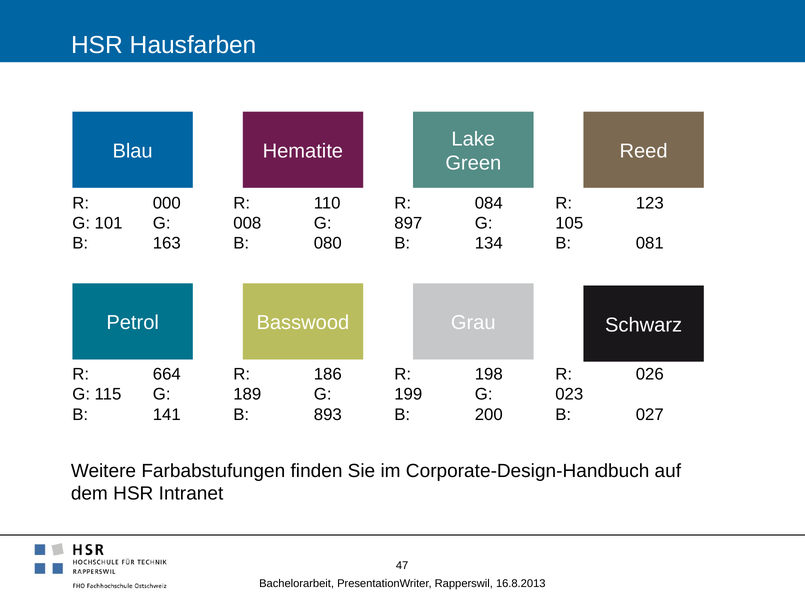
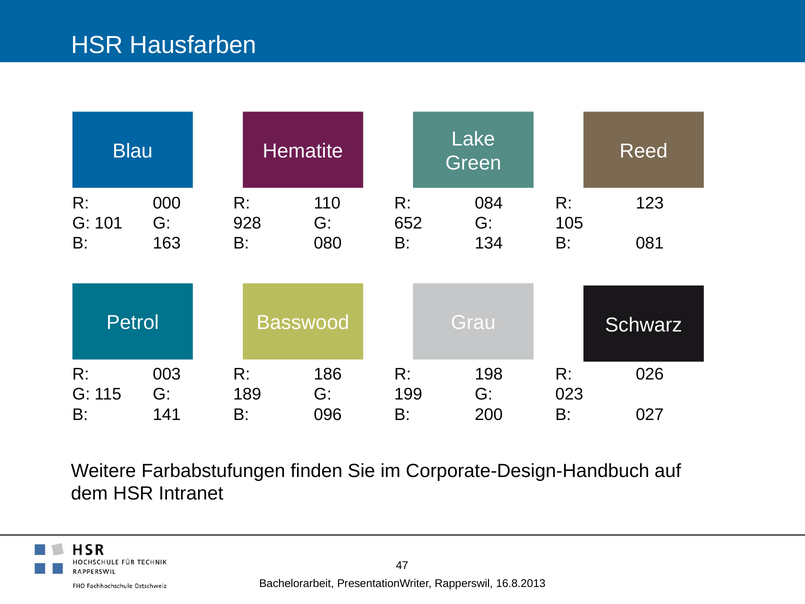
008: 008 -> 928 (247, 223)
897: 897 -> 652 (408, 223)
664: 664 -> 003 (167, 374)
893: 893 -> 096 (328, 414)
